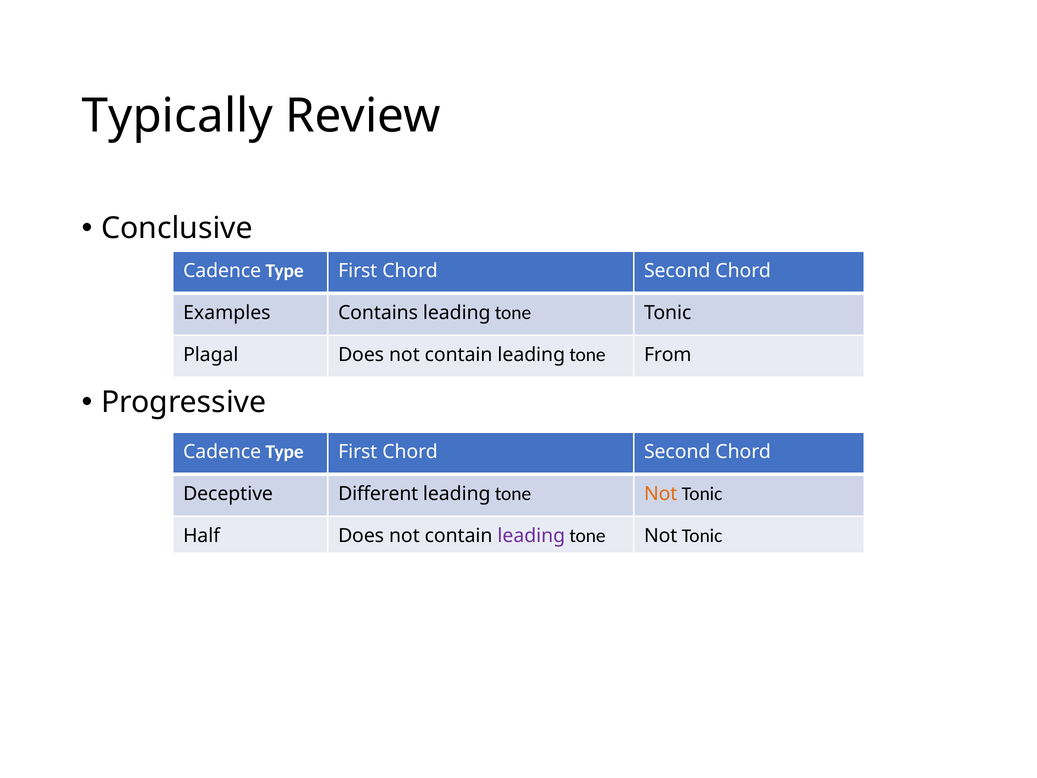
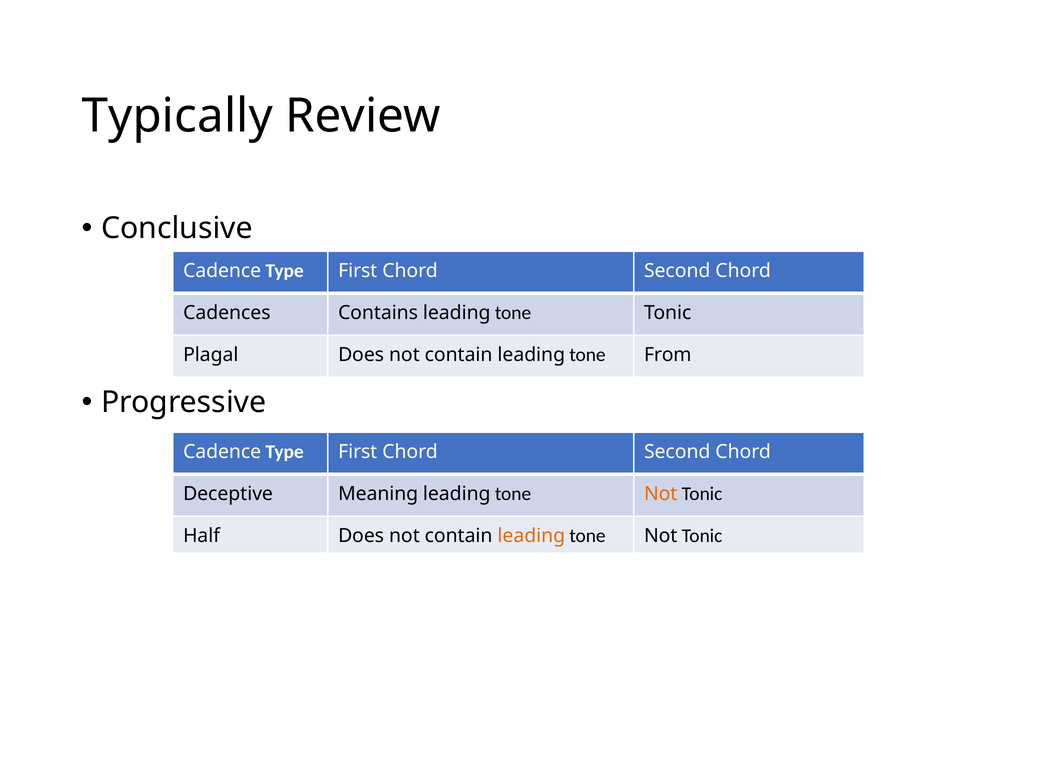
Examples: Examples -> Cadences (227, 313)
Different: Different -> Meaning (378, 494)
leading colour: purple -> orange (531, 536)
